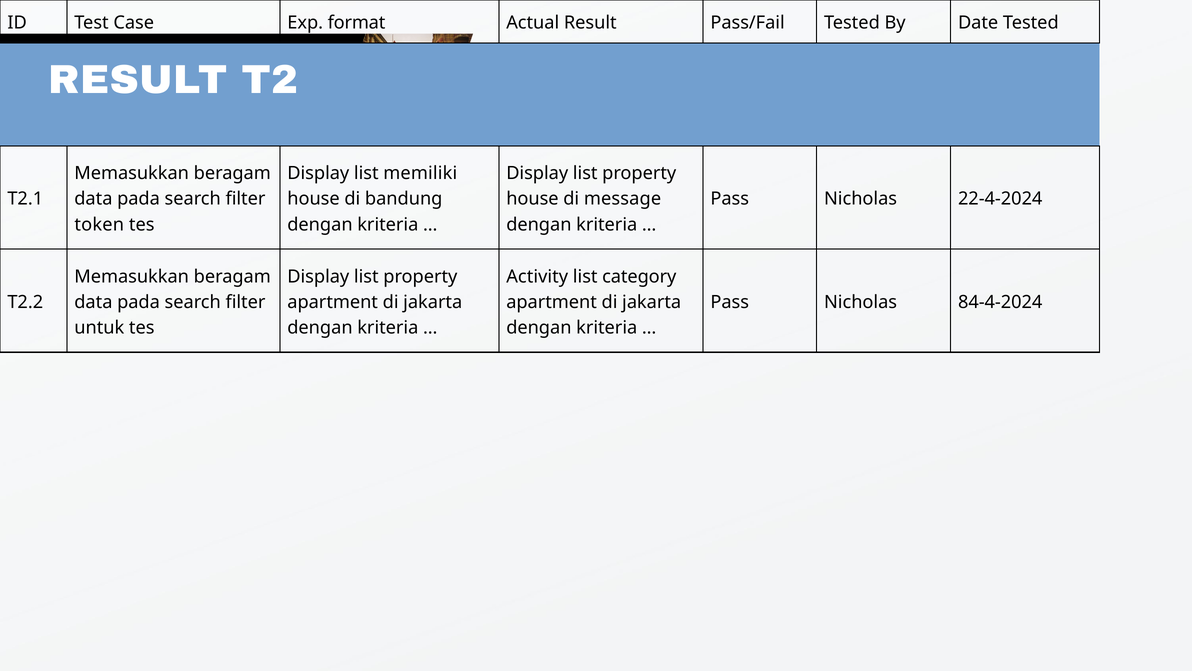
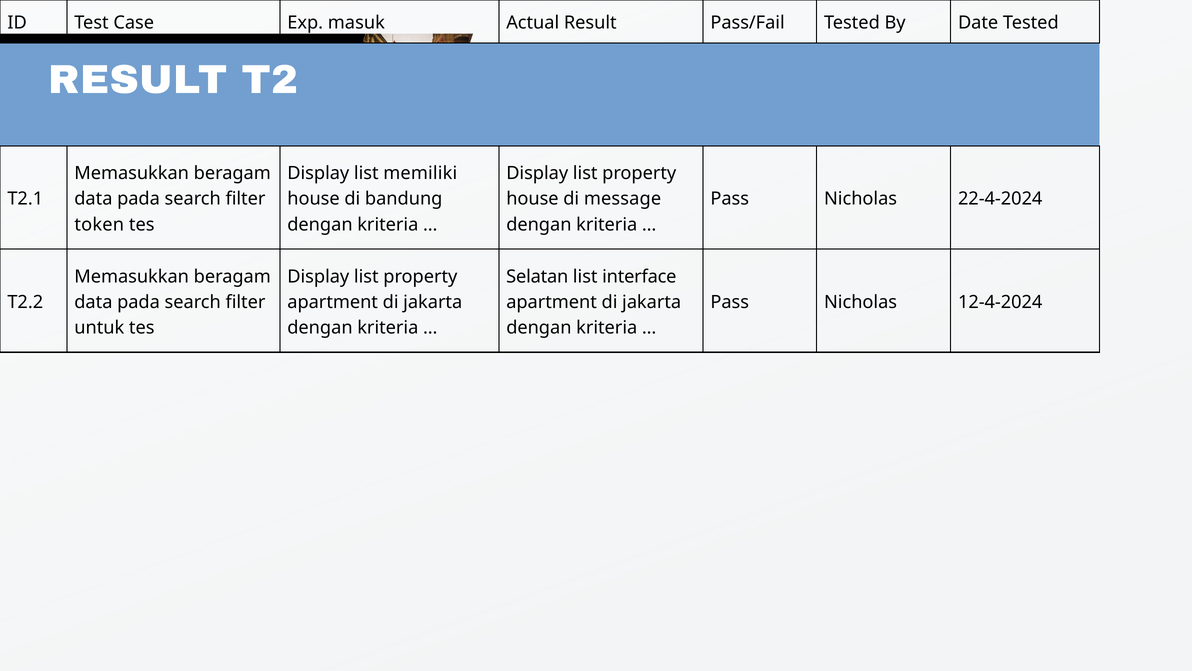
format: format -> masuk (356, 23)
Activity: Activity -> Selatan (537, 276)
category: category -> interface (639, 276)
84-4-2024: 84-4-2024 -> 12-4-2024 (1000, 302)
